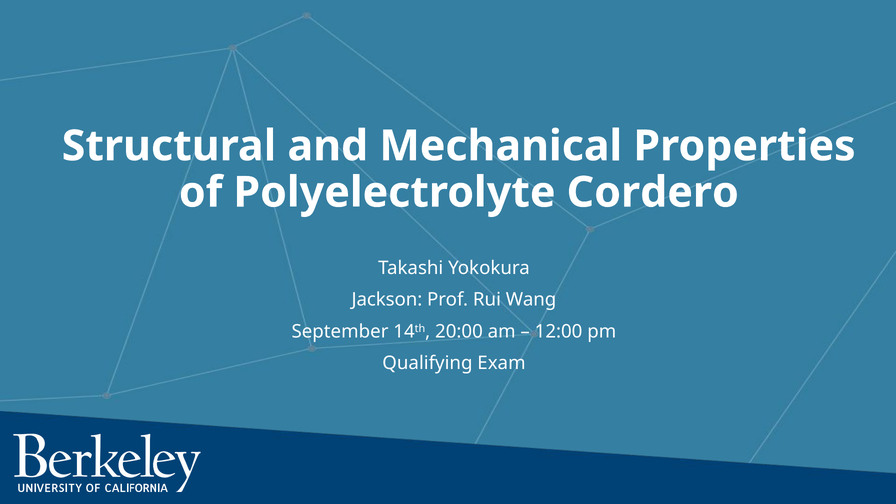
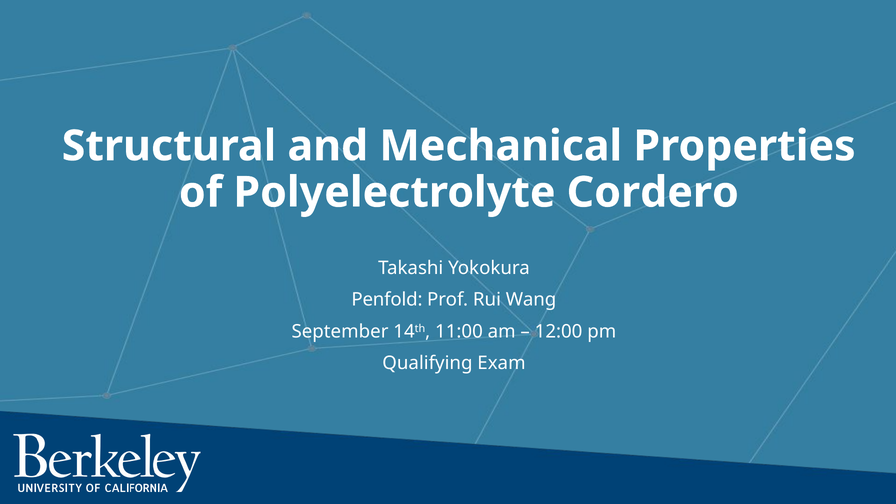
Jackson: Jackson -> Penfold (387, 300)
20:00: 20:00 -> 11:00 (459, 331)
